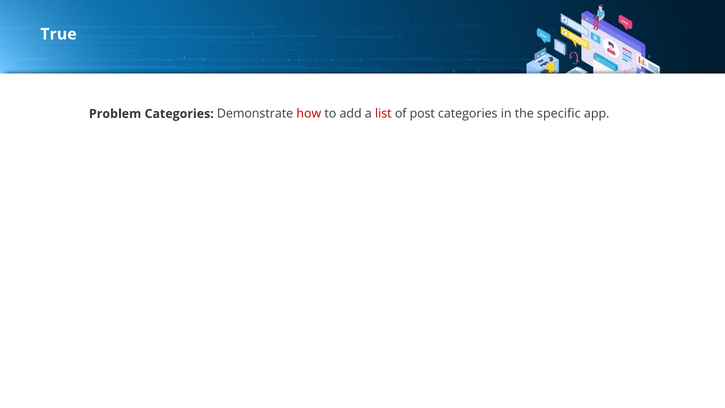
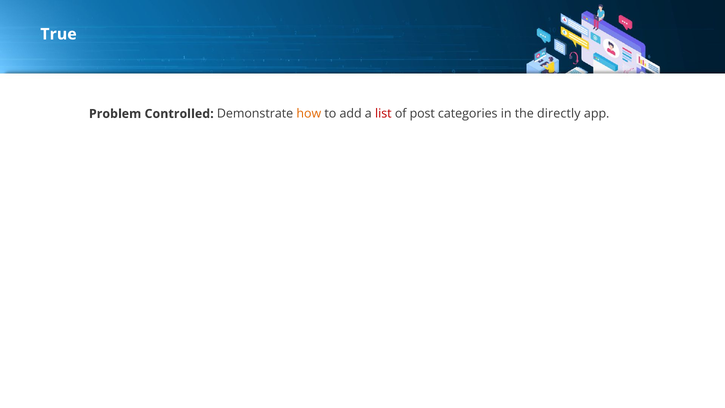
Problem Categories: Categories -> Controlled (179, 114)
how colour: red -> orange (309, 114)
specific: specific -> directly (559, 114)
